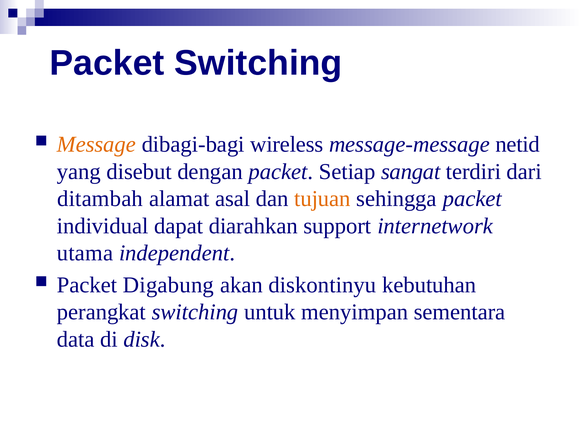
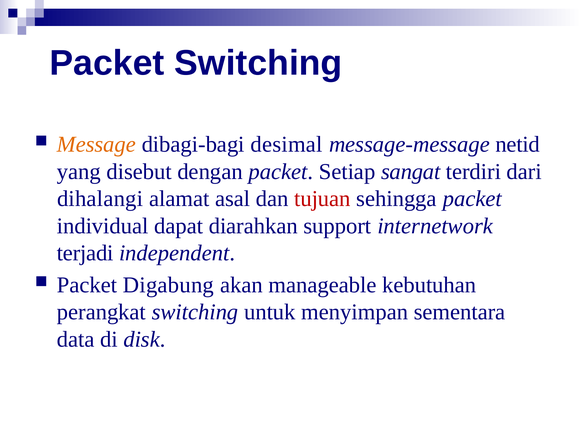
wireless: wireless -> desimal (287, 144)
ditambah: ditambah -> dihalangi (100, 199)
tujuan colour: orange -> red (322, 199)
utama: utama -> terjadi (85, 253)
diskontinyu: diskontinyu -> manageable (322, 285)
